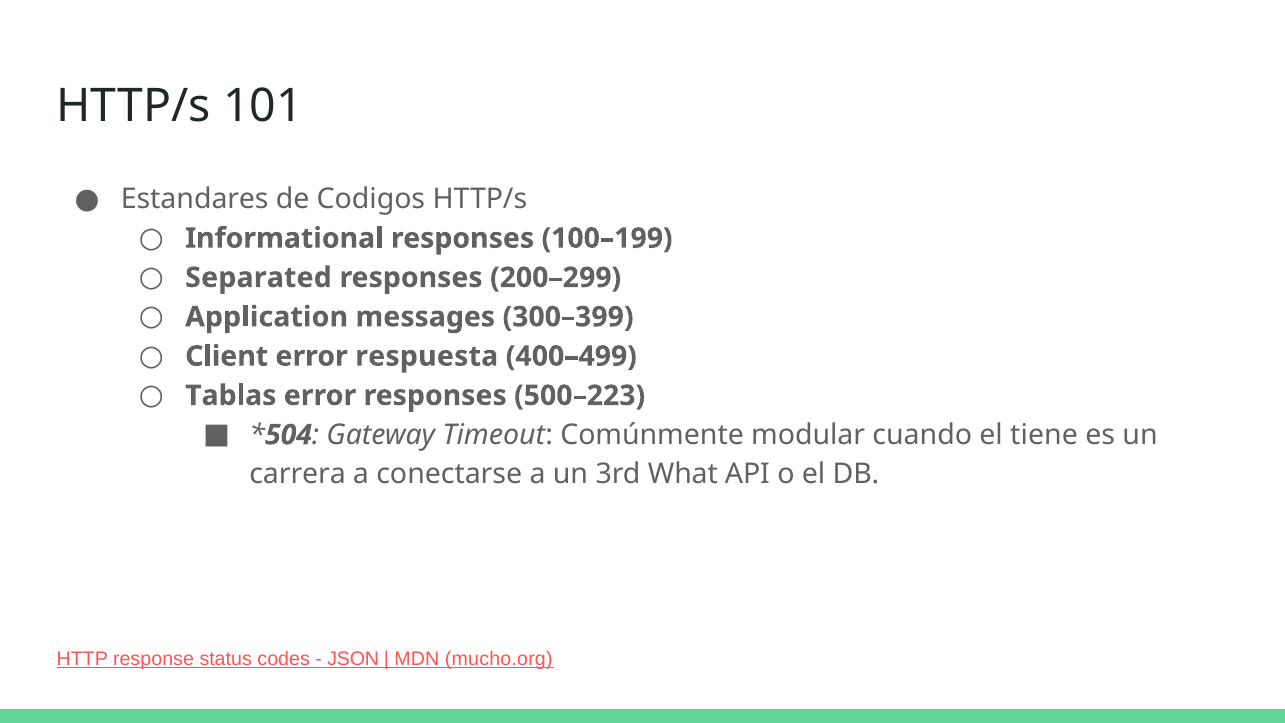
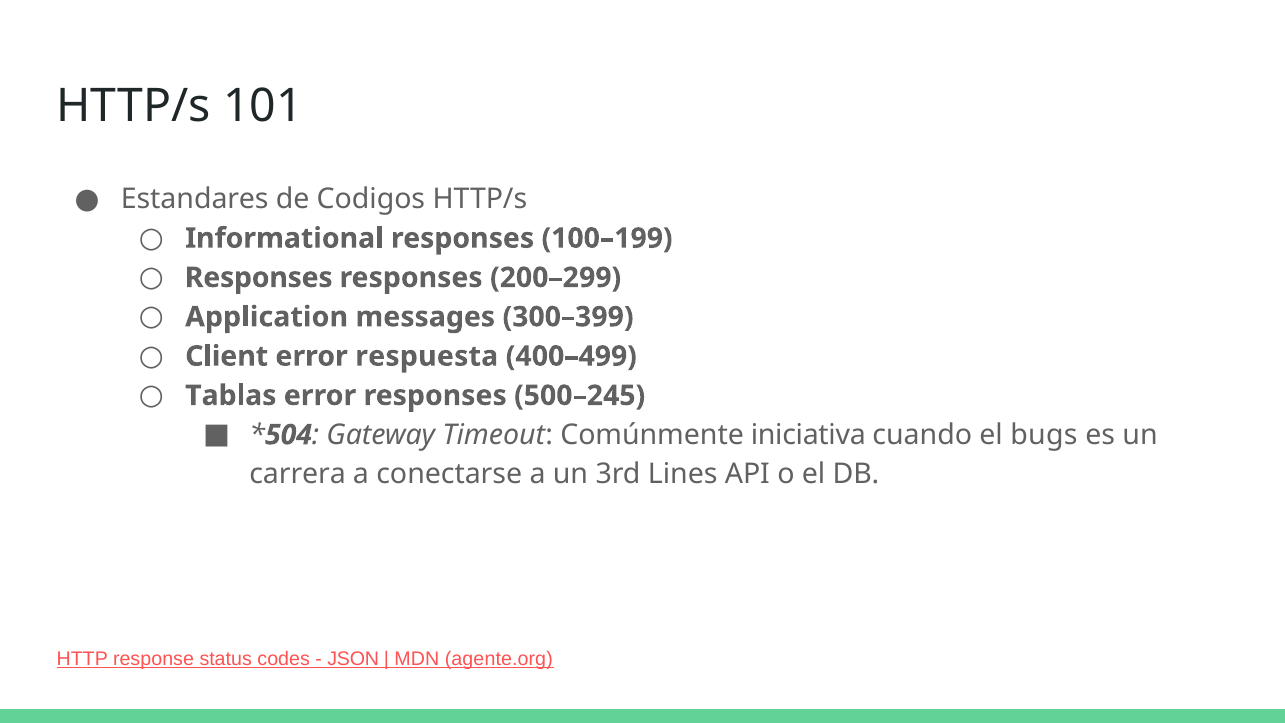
Separated: Separated -> Responses (259, 278)
500–223: 500–223 -> 500–245 (580, 396)
modular: modular -> iniciativa (808, 435)
tiene: tiene -> bugs (1044, 435)
What: What -> Lines (683, 474)
mucho.org: mucho.org -> agente.org (499, 659)
